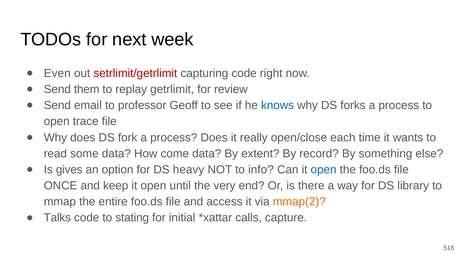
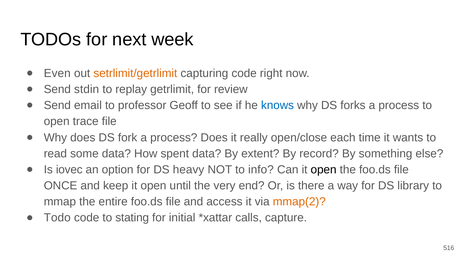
setrlimit/getrlimit colour: red -> orange (135, 73)
them: them -> stdin (87, 89)
come: come -> spent (175, 153)
gives: gives -> iovec (69, 169)
open colour: blue -> black (324, 169)
Talks: Talks -> Todo (57, 217)
